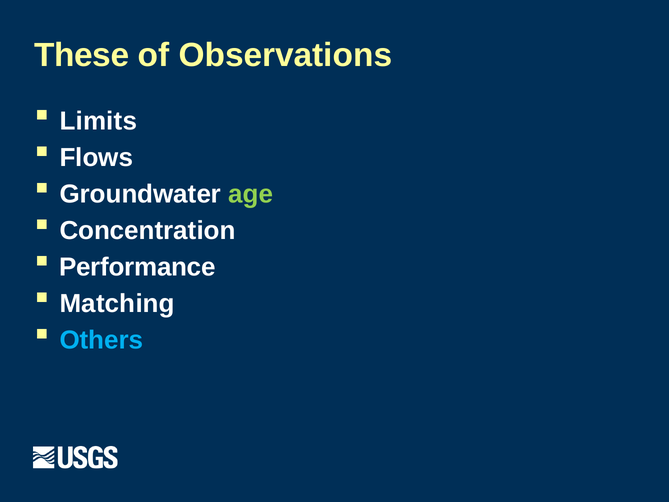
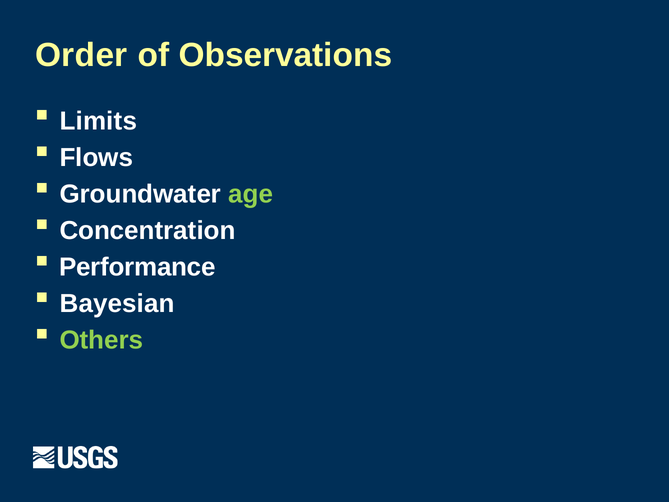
These: These -> Order (81, 55)
Matching: Matching -> Bayesian (117, 303)
Others colour: light blue -> light green (101, 340)
